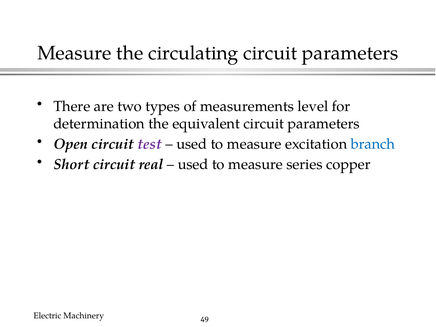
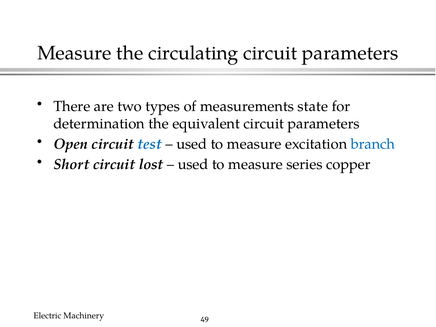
level: level -> state (313, 106)
test colour: purple -> blue (150, 144)
real: real -> lost (151, 164)
